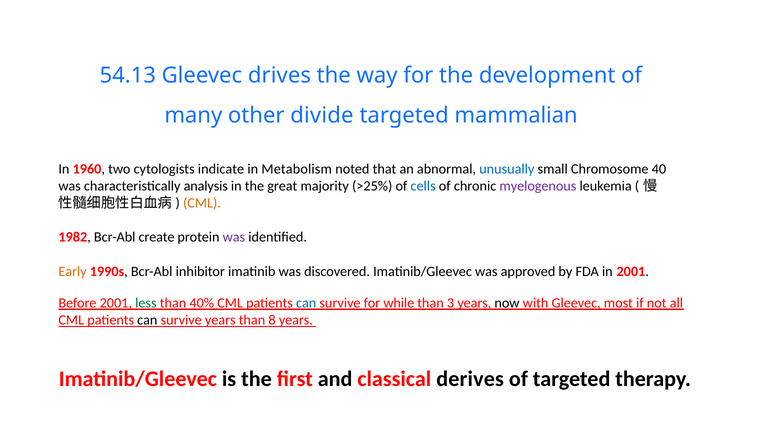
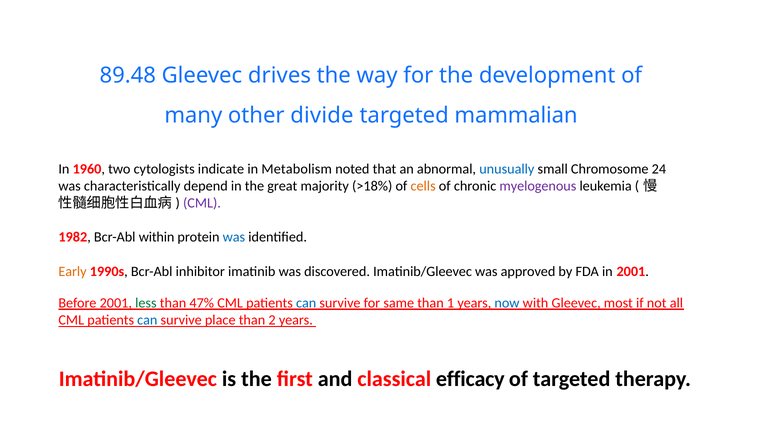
54.13: 54.13 -> 89.48 (128, 75)
40: 40 -> 24 (659, 169)
analysis: analysis -> depend (206, 186)
>25%: >25% -> >18% (372, 186)
cells colour: blue -> orange (423, 186)
CML colour: orange -> purple (202, 203)
create: create -> within (157, 237)
was colour: purple -> blue (234, 237)
40%: 40% -> 47% (202, 303)
while: while -> same (399, 303)
3: 3 -> 1 (451, 303)
now colour: black -> blue (507, 303)
can colour: black -> blue (147, 320)
survive years: years -> place (220, 320)
8: 8 -> 2 (272, 320)
derives: derives -> efficacy (470, 378)
